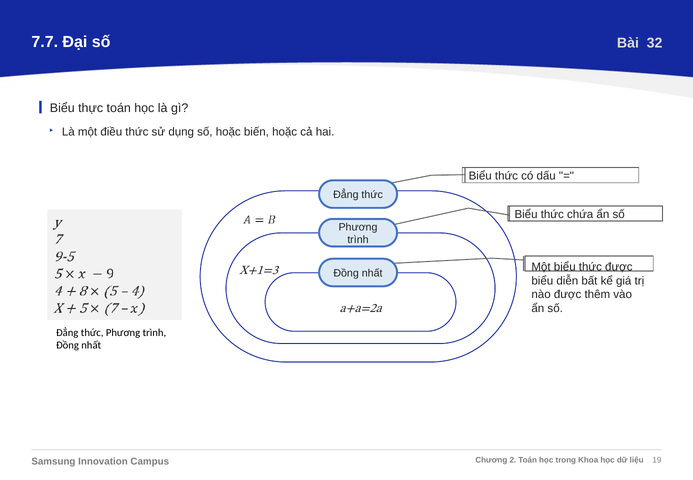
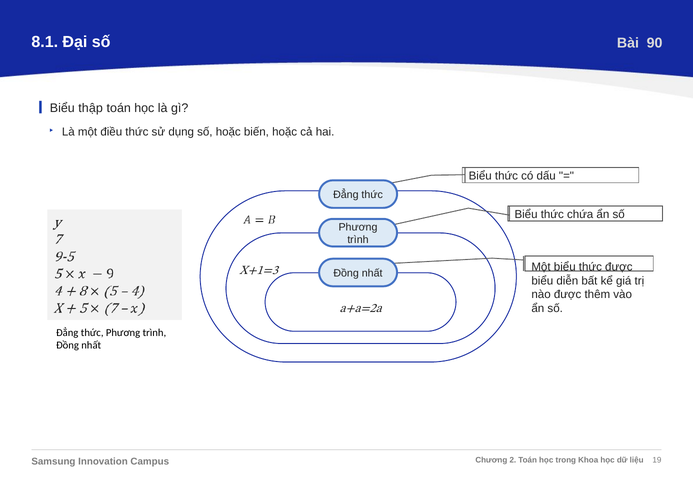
7.7: 7.7 -> 8.1 (45, 42)
32: 32 -> 90 (655, 43)
thực: thực -> thập (91, 108)
